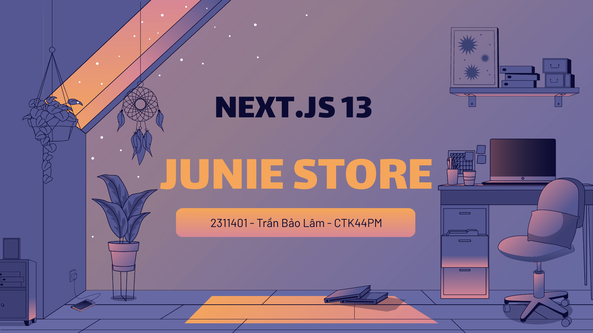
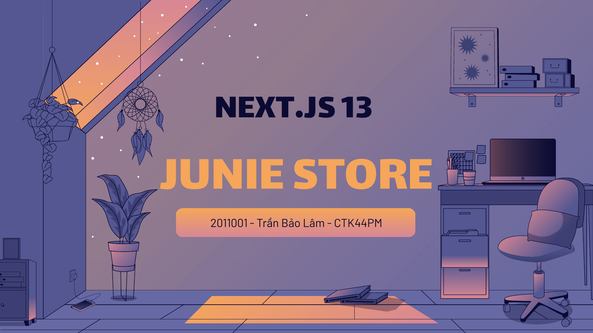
2311401: 2311401 -> 2011001 (229, 224)
